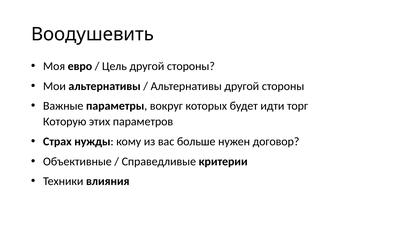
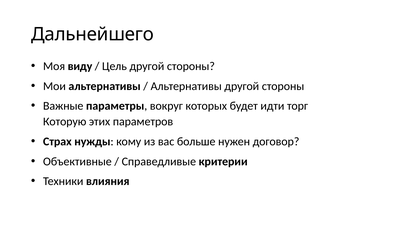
Воодушевить: Воодушевить -> Дальнейшего (93, 34)
евро: евро -> виду (80, 66)
